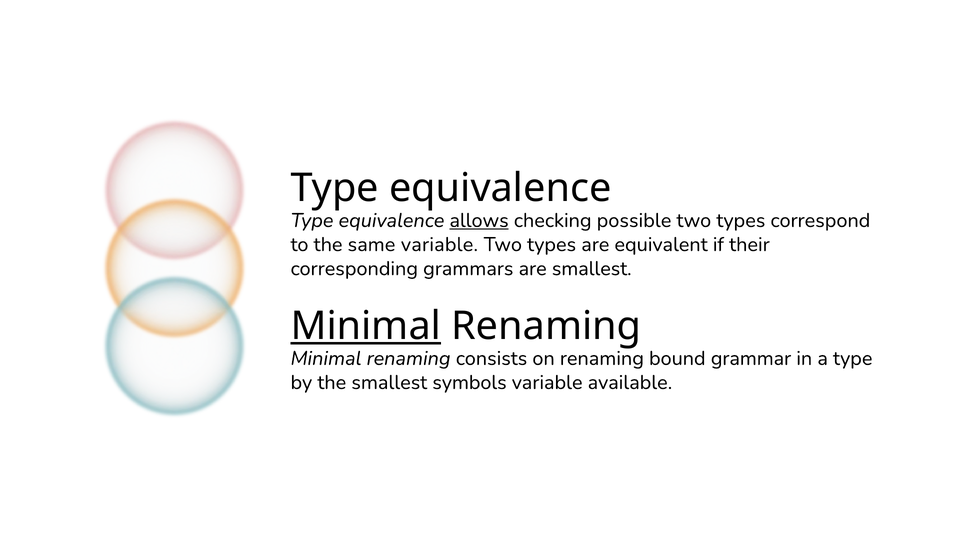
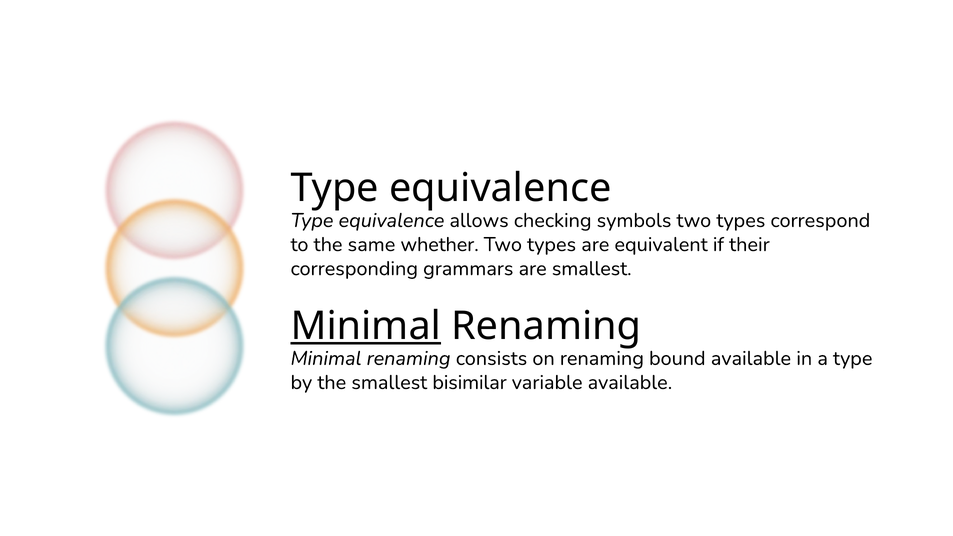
allows underline: present -> none (479, 220)
possible: possible -> symbols (634, 220)
same variable: variable -> whether (440, 245)
bound grammar: grammar -> available (751, 358)
symbols: symbols -> bisimilar (470, 382)
